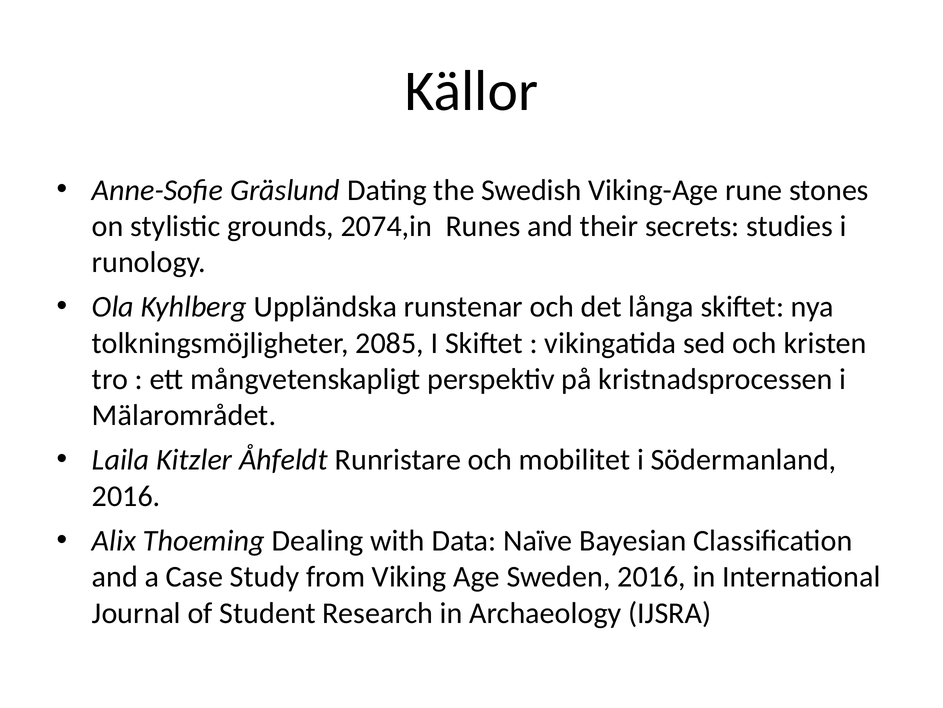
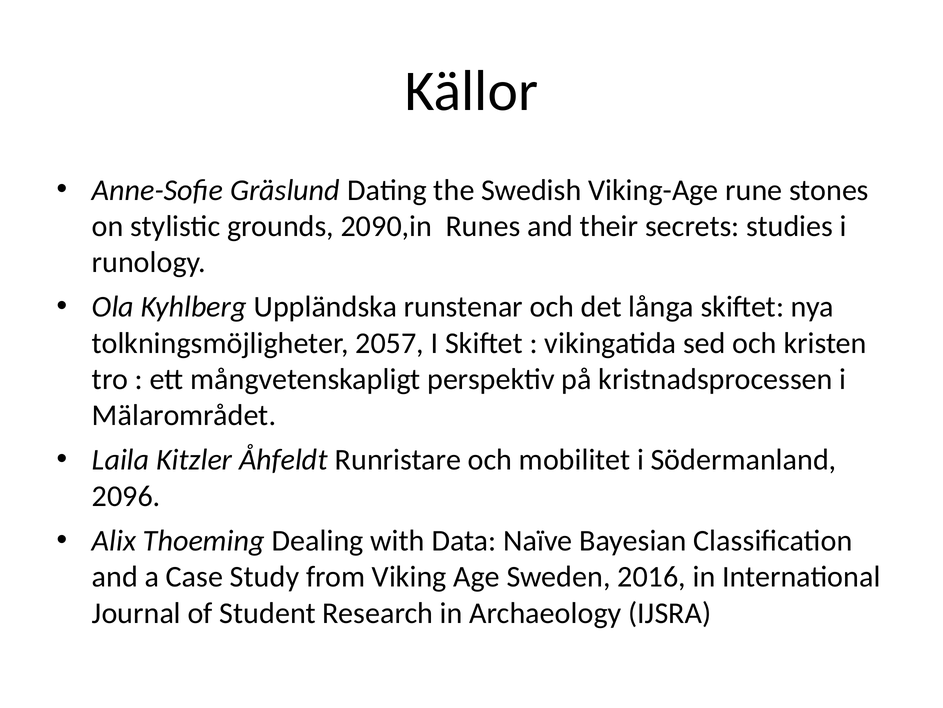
2074,in: 2074,in -> 2090,in (386, 226)
2085: 2085 -> 2057 (390, 343)
2016: 2016 -> 2096 (126, 496)
